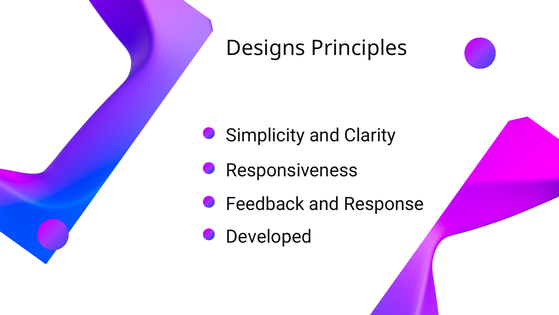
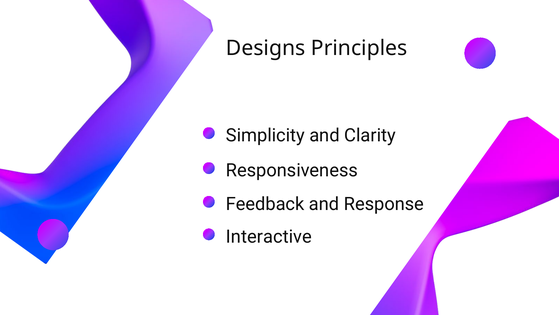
Developed: Developed -> Interactive (269, 236)
